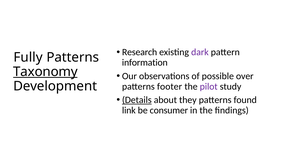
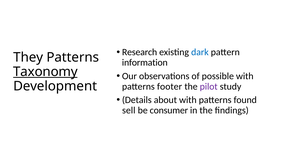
dark colour: purple -> blue (200, 52)
Fully: Fully -> They (28, 57)
possible over: over -> with (245, 76)
Details underline: present -> none (137, 100)
about they: they -> with (188, 100)
link: link -> sell (129, 110)
